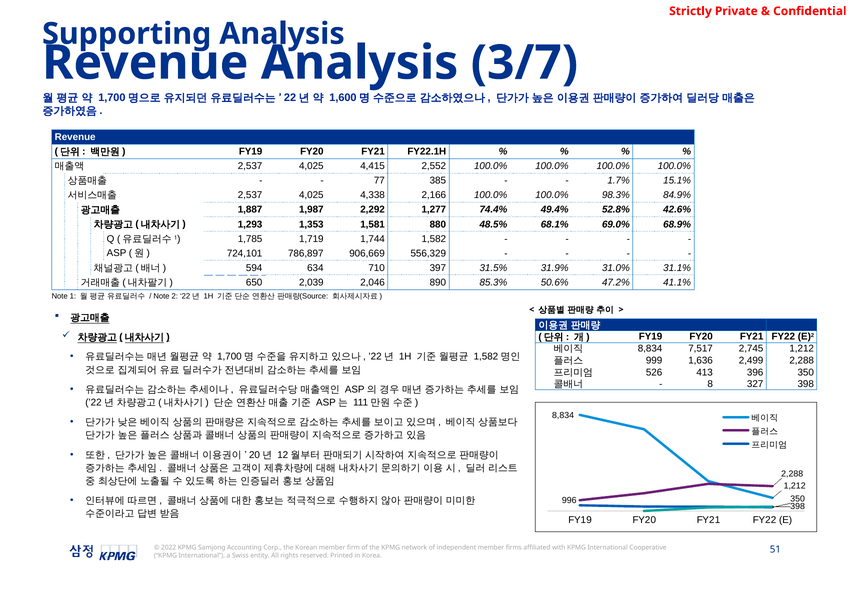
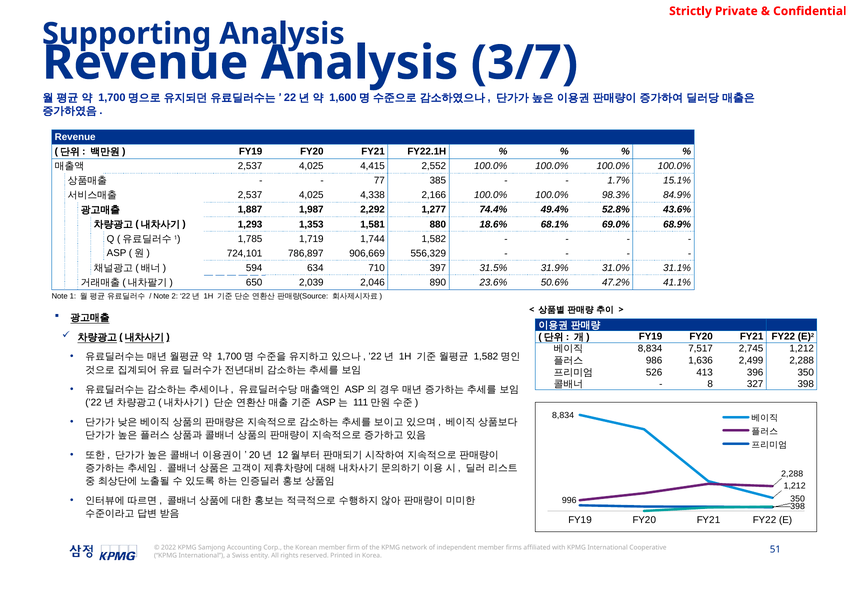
42.6%: 42.6% -> 43.6% (677, 210)
48.5%: 48.5% -> 18.6% (493, 224)
85.3%: 85.3% -> 23.6% (493, 282)
999: 999 -> 986 (654, 361)
